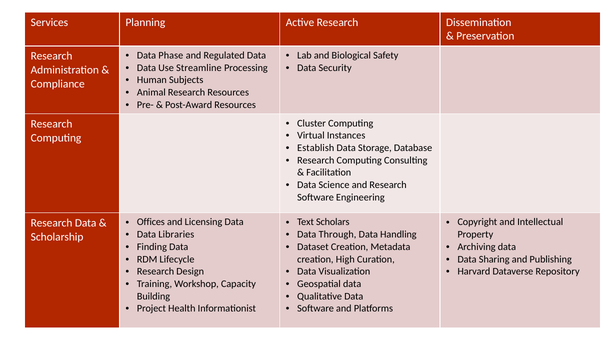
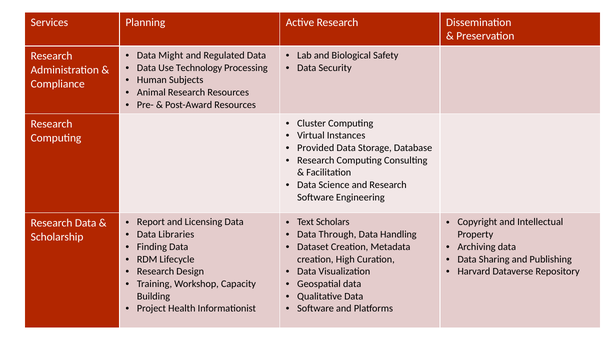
Phase: Phase -> Might (171, 55)
Streamline: Streamline -> Technology (199, 68)
Establish: Establish -> Provided (316, 148)
Offices: Offices -> Report (151, 222)
